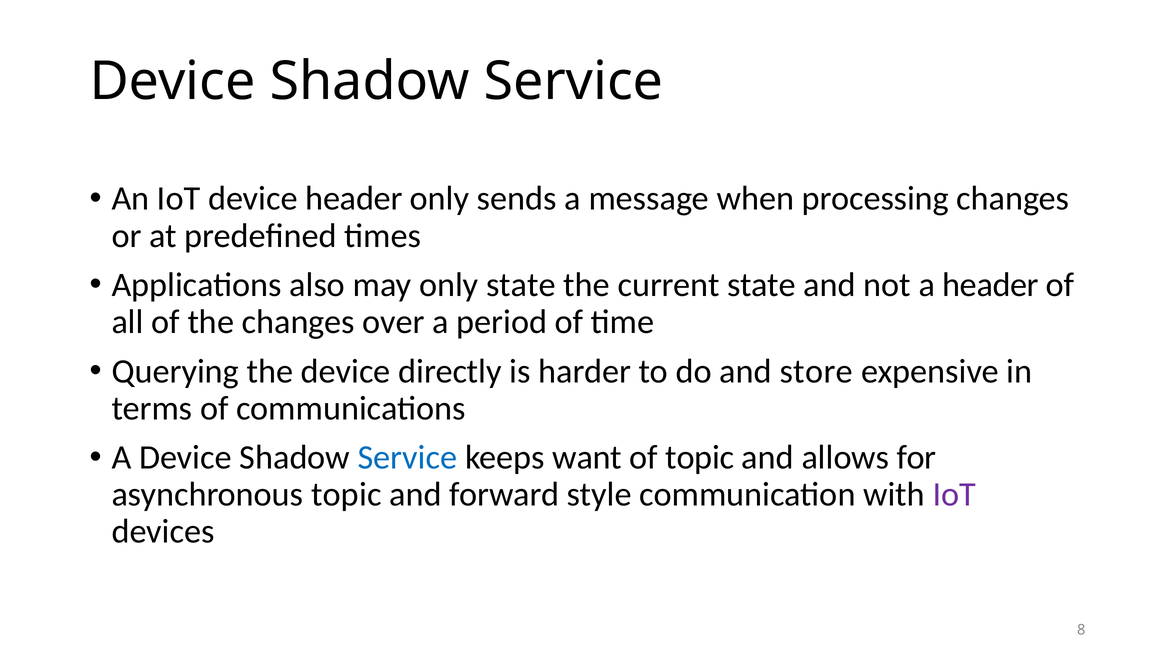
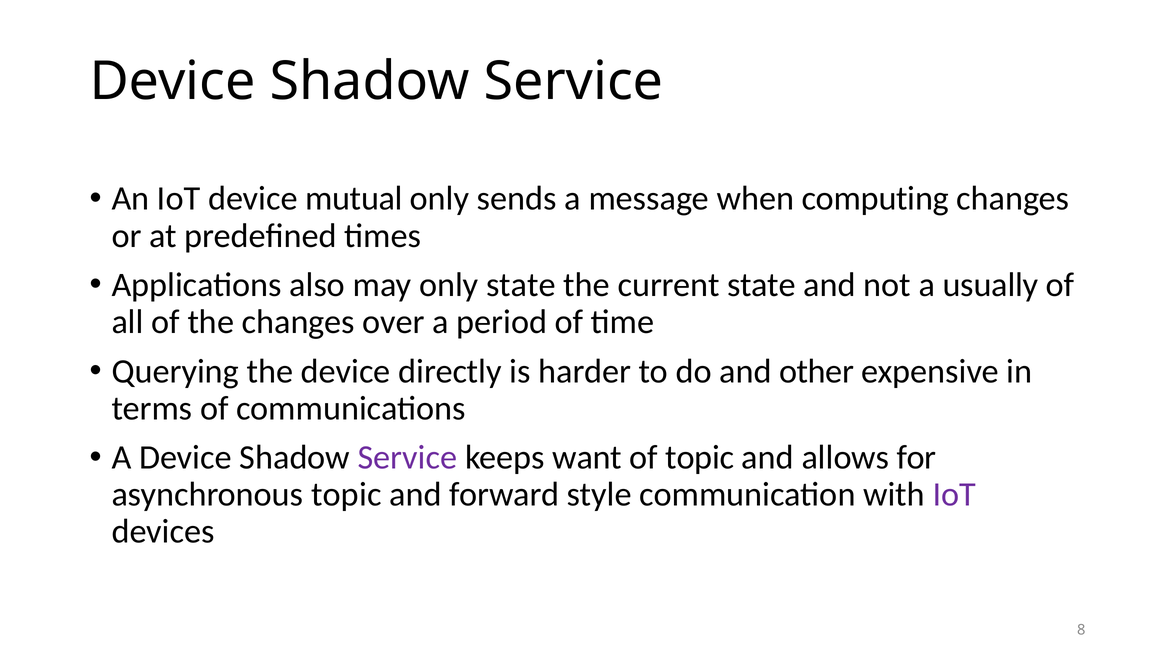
device header: header -> mutual (354, 199)
processing: processing -> computing (875, 199)
a header: header -> usually (990, 285)
store: store -> other (817, 371)
Service colour: blue -> purple (407, 458)
